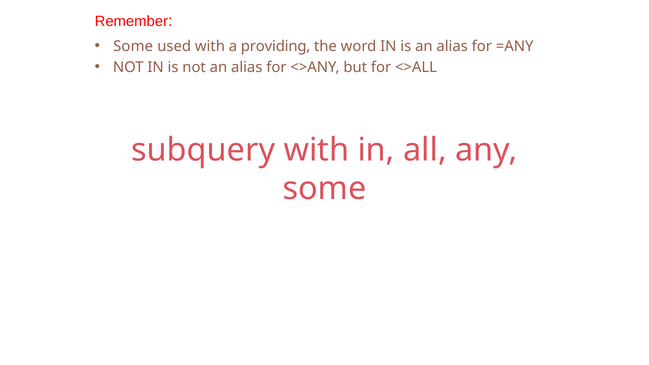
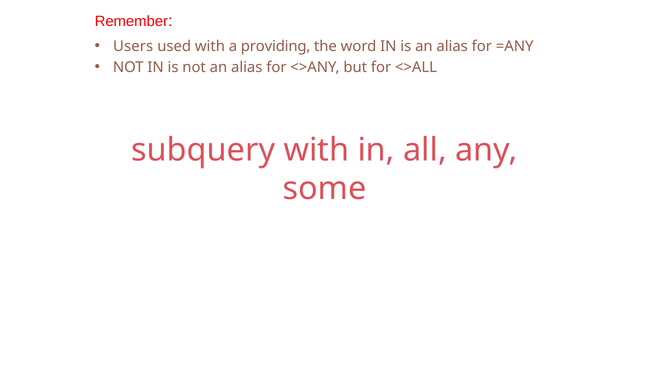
Some: Some -> Users (133, 46)
